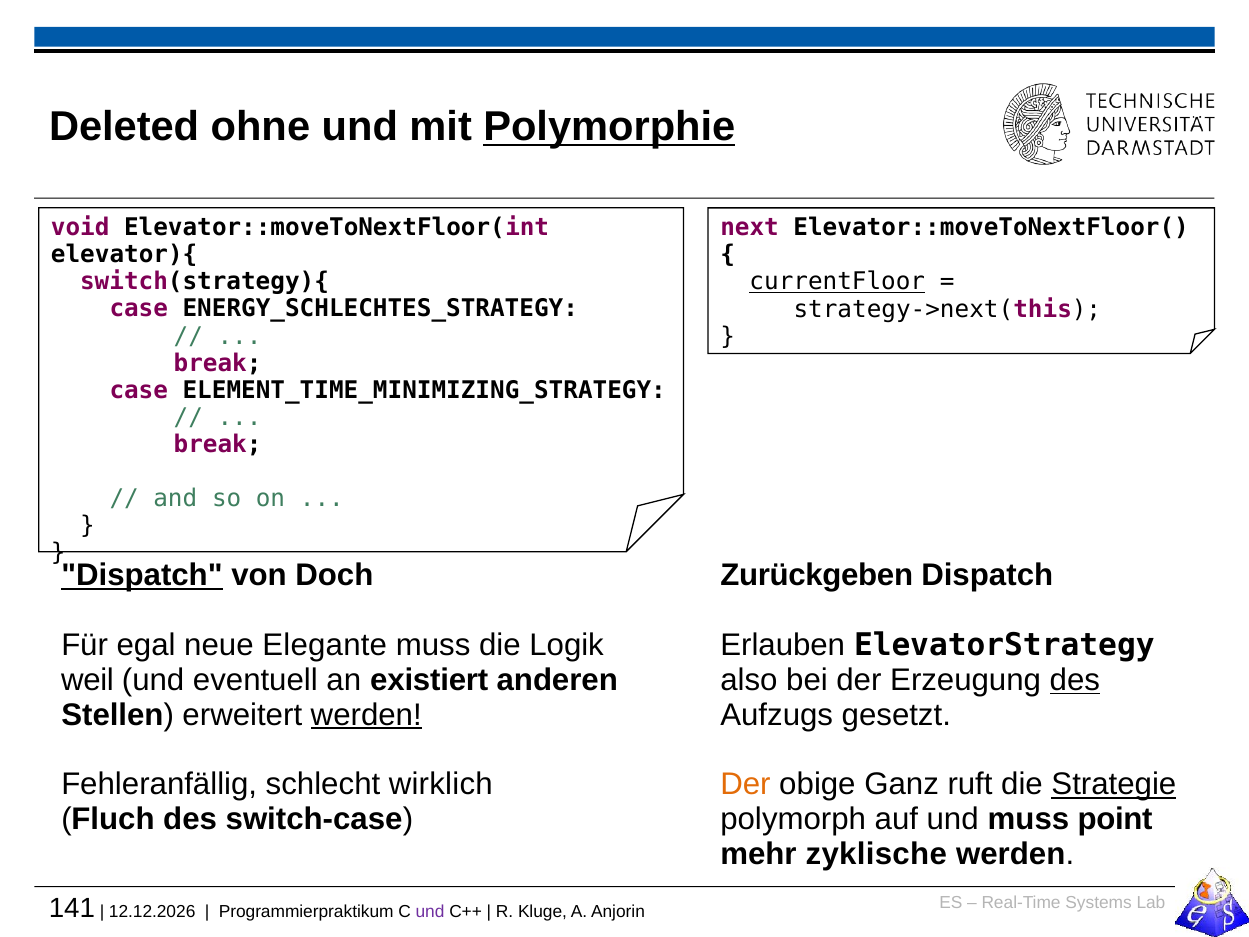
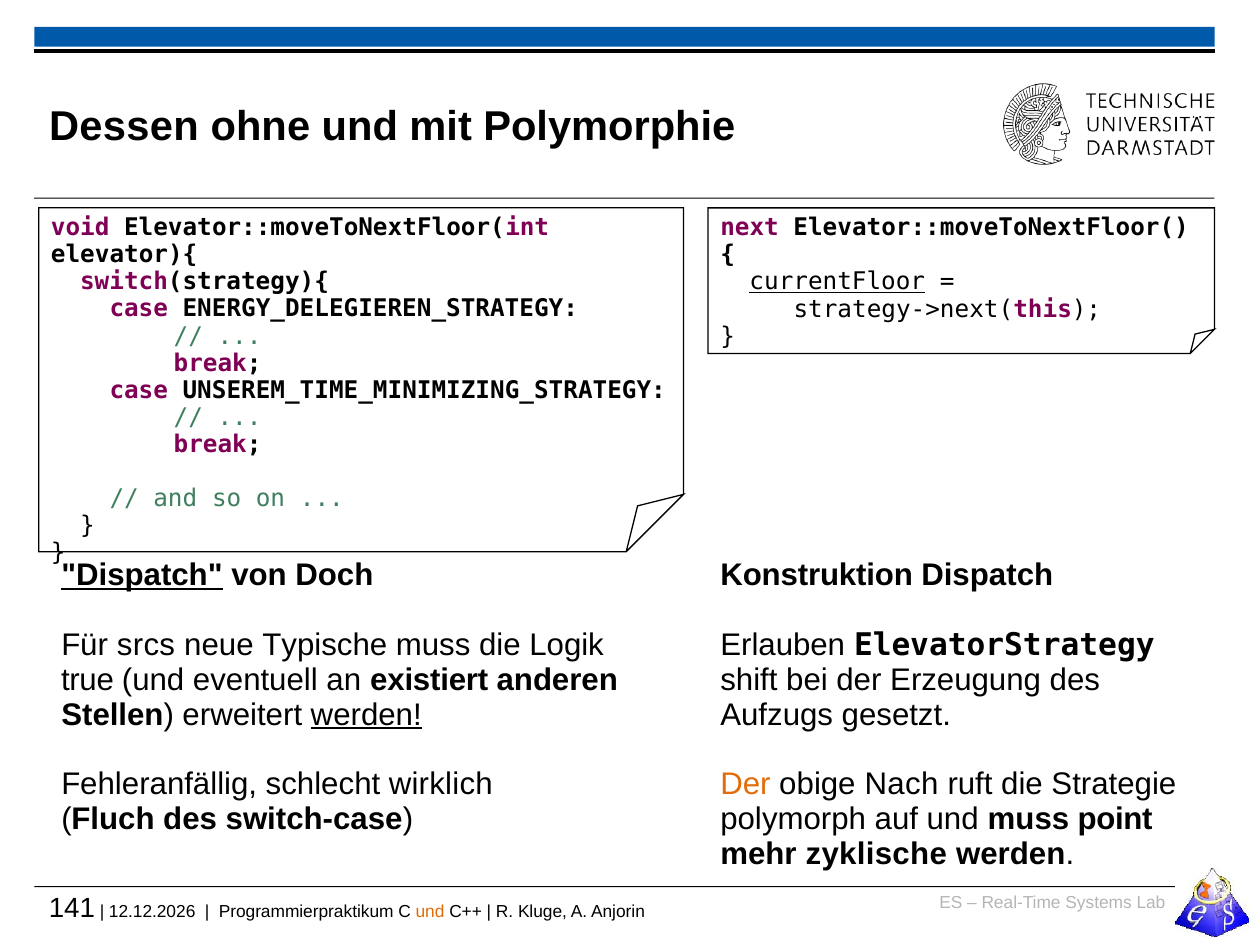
Deleted: Deleted -> Dessen (124, 127)
Polymorphie underline: present -> none (609, 127)
ENERGY_SCHLECHTES_STRATEGY: ENERGY_SCHLECHTES_STRATEGY -> ENERGY_DELEGIEREN_STRATEGY (380, 309)
ELEMENT_TIME_MINIMIZING_STRATEGY: ELEMENT_TIME_MINIMIZING_STRATEGY -> UNSEREM_TIME_MINIMIZING_STRATEGY (424, 390)
Zurückgeben: Zurückgeben -> Konstruktion (817, 575)
egal: egal -> srcs (146, 645)
Elegante: Elegante -> Typische (325, 645)
weil: weil -> true (87, 680)
also: also -> shift (749, 680)
des underline: present -> none (1075, 680)
Ganz: Ganz -> Nach (901, 784)
Strategie underline: present -> none (1114, 784)
und colour: purple -> orange (430, 911)
